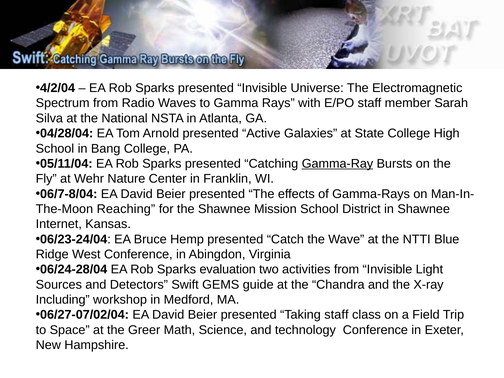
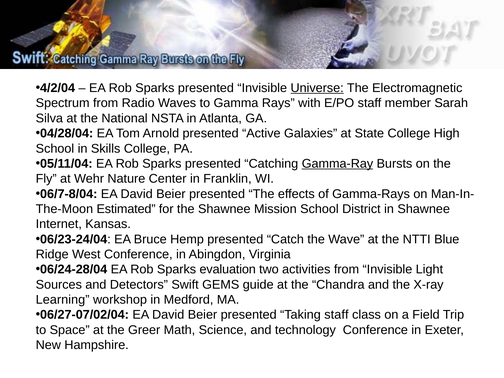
Universe underline: none -> present (317, 88)
Bang: Bang -> Skills (106, 149)
Reaching: Reaching -> Estimated (126, 209)
Including: Including -> Learning (63, 300)
